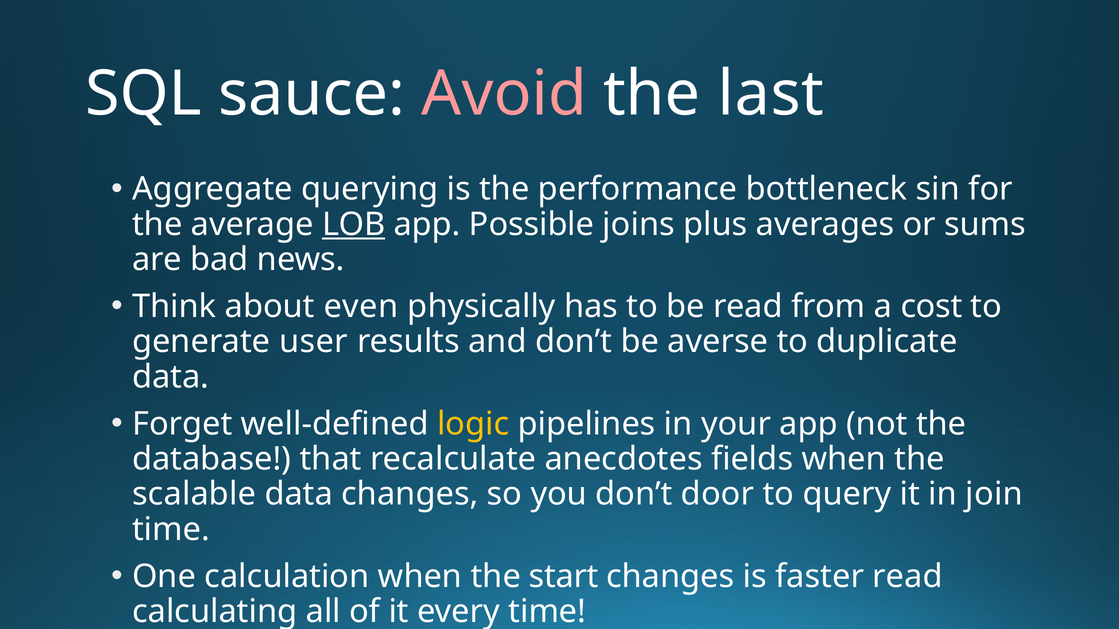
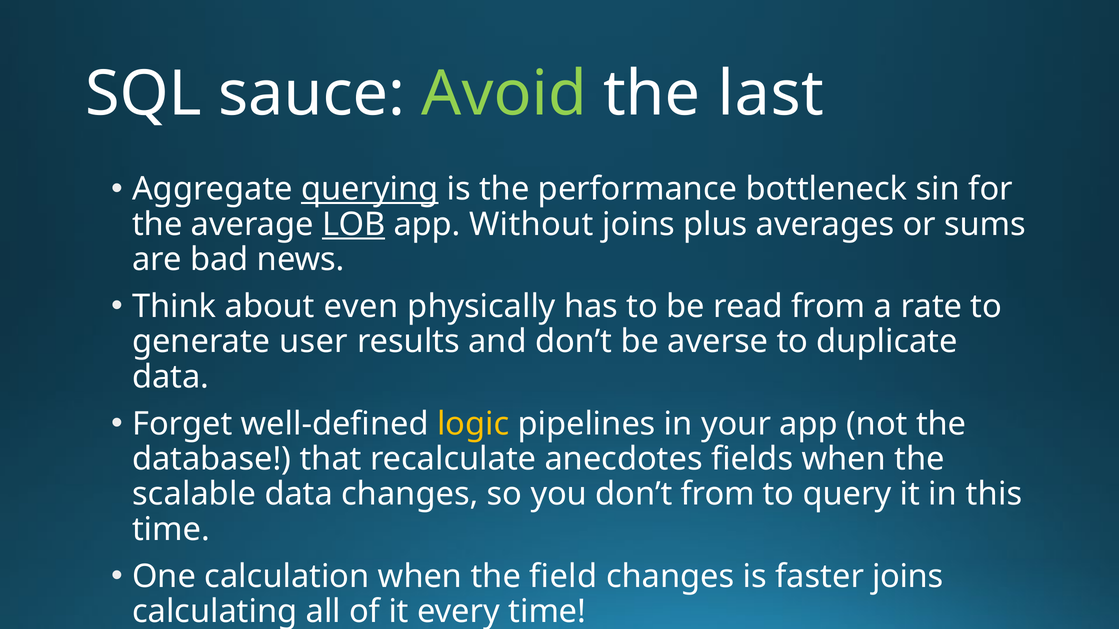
Avoid colour: pink -> light green (504, 94)
querying underline: none -> present (370, 189)
Possible: Possible -> Without (531, 224)
cost: cost -> rate (931, 307)
don’t door: door -> from (718, 495)
join: join -> this (994, 495)
start: start -> field (563, 577)
faster read: read -> joins (908, 577)
